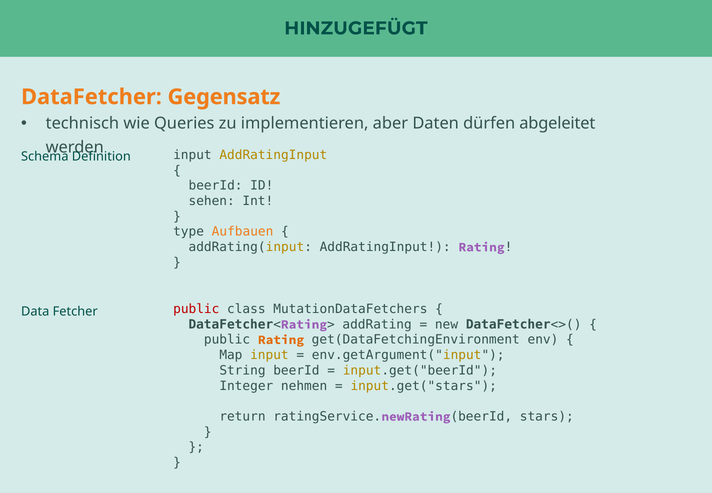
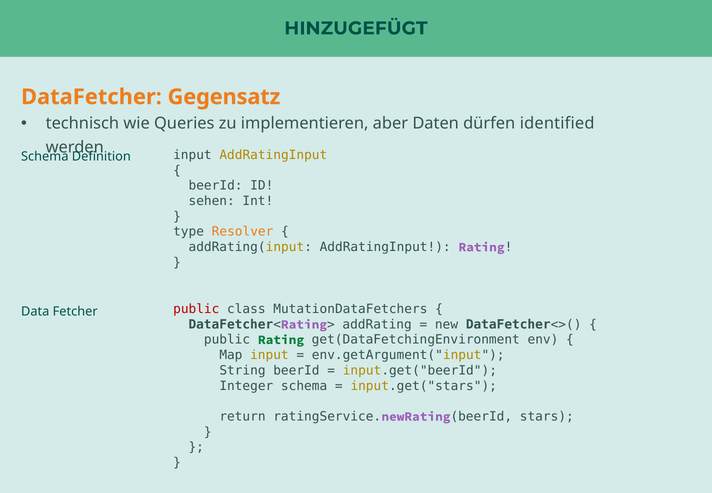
abgeleitet: abgeleitet -> identified (557, 123)
Aufbauen: Aufbauen -> Resolver (243, 232)
Rating colour: orange -> green (281, 340)
Integer nehmen: nehmen -> schema (304, 386)
